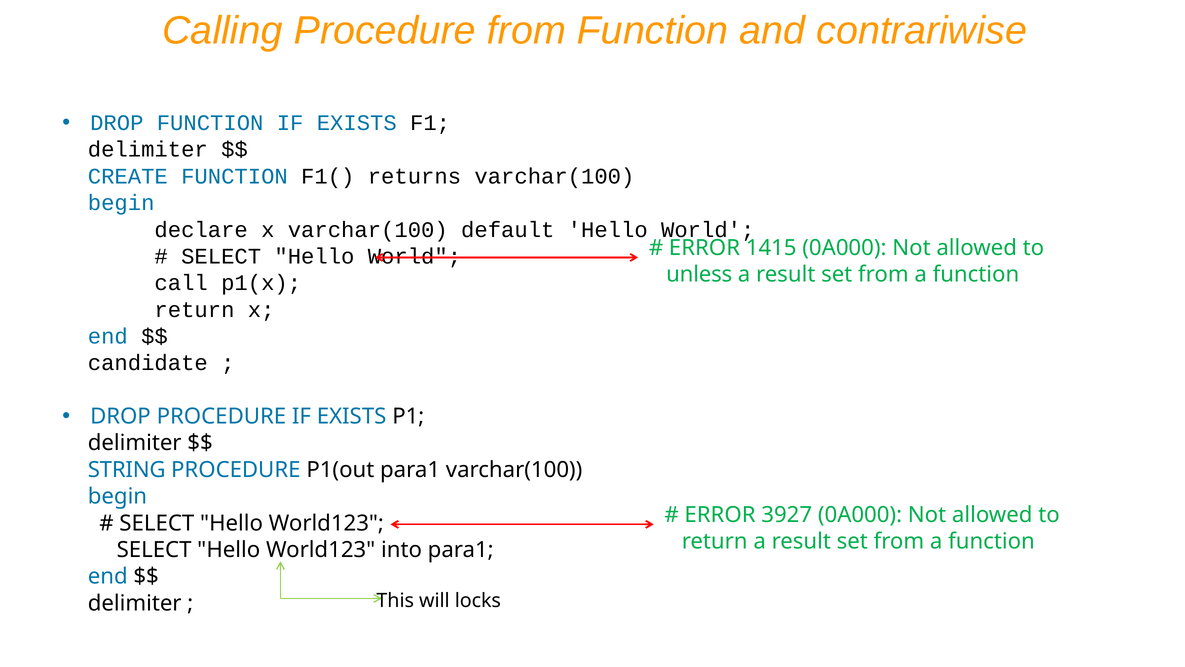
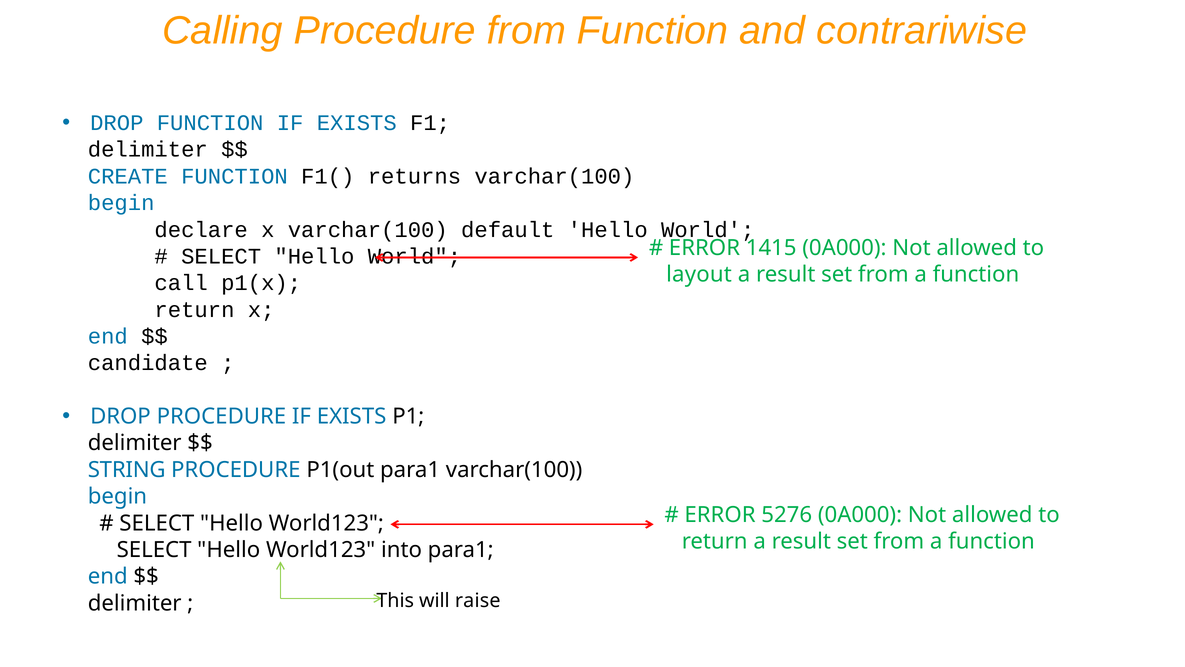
unless: unless -> layout (699, 274)
3927: 3927 -> 5276 (787, 515)
locks: locks -> raise (478, 600)
